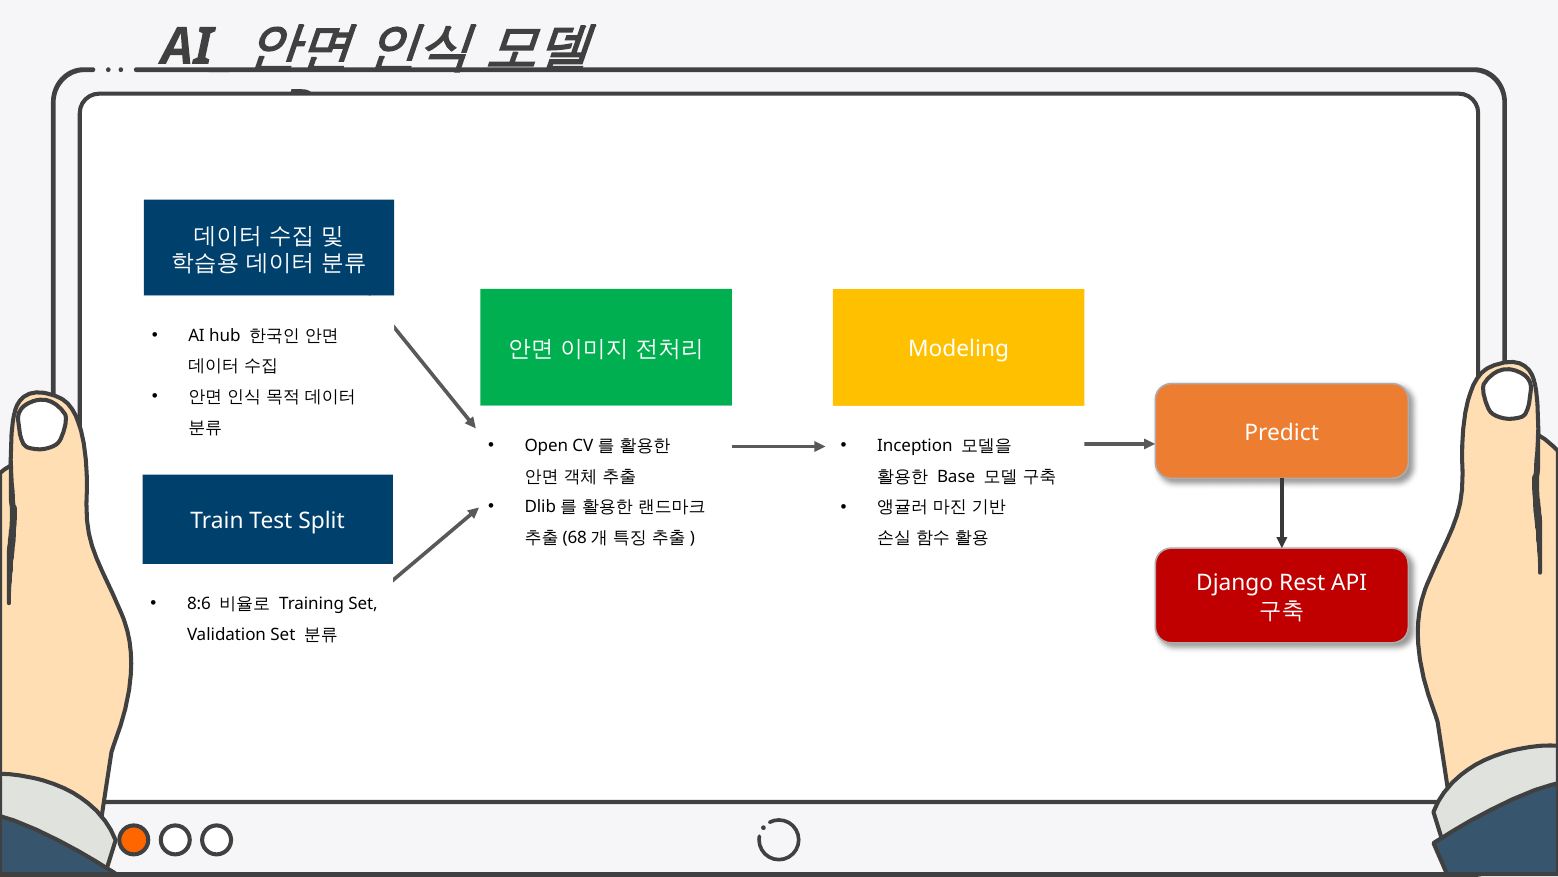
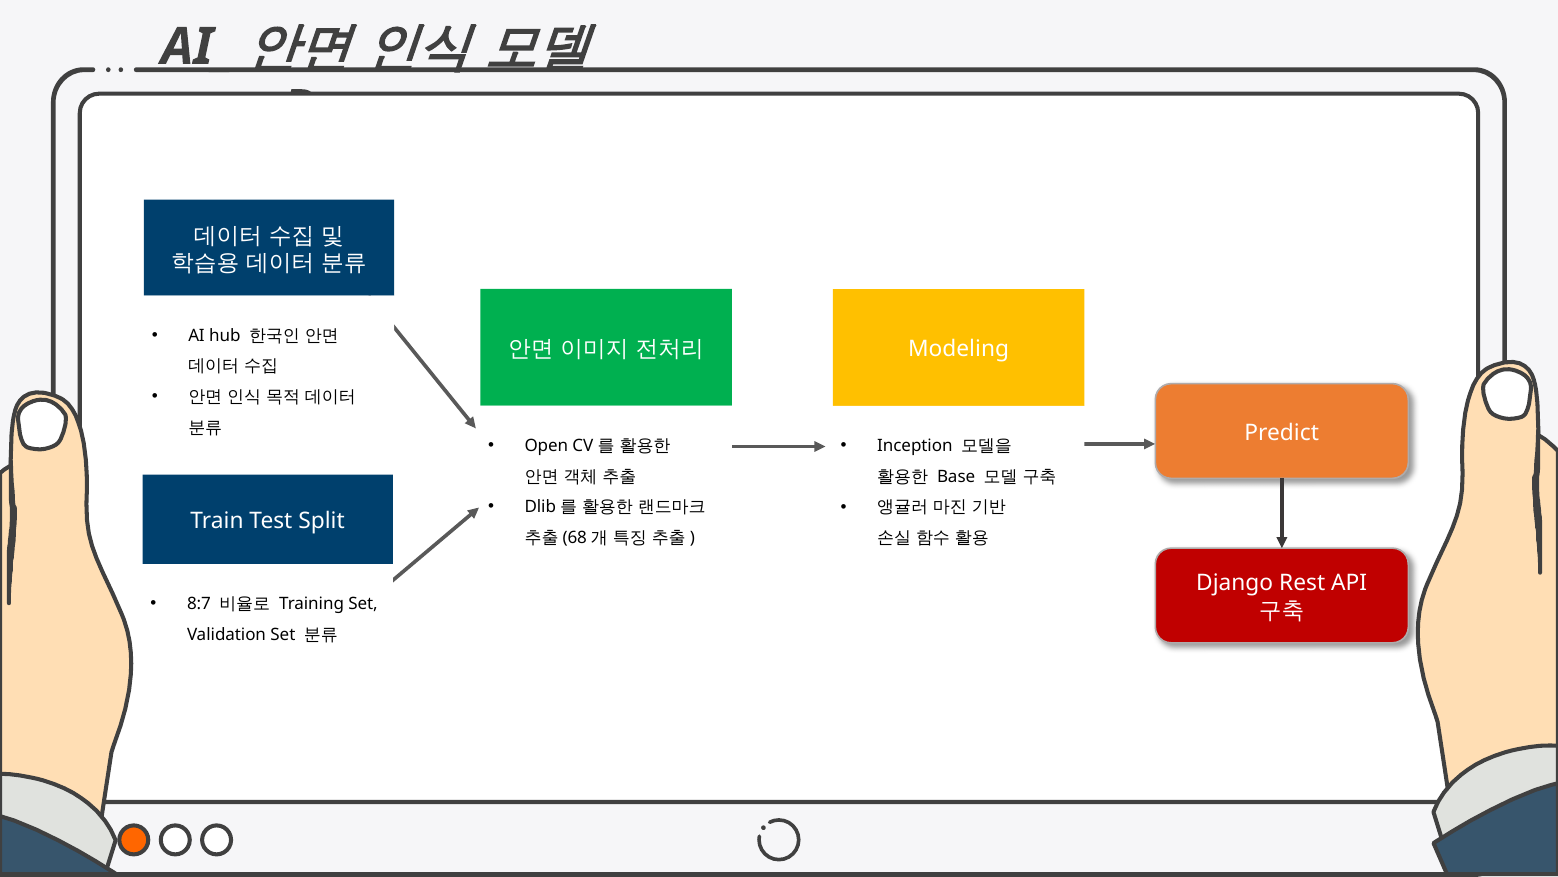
8:6: 8:6 -> 8:7 (199, 604)
